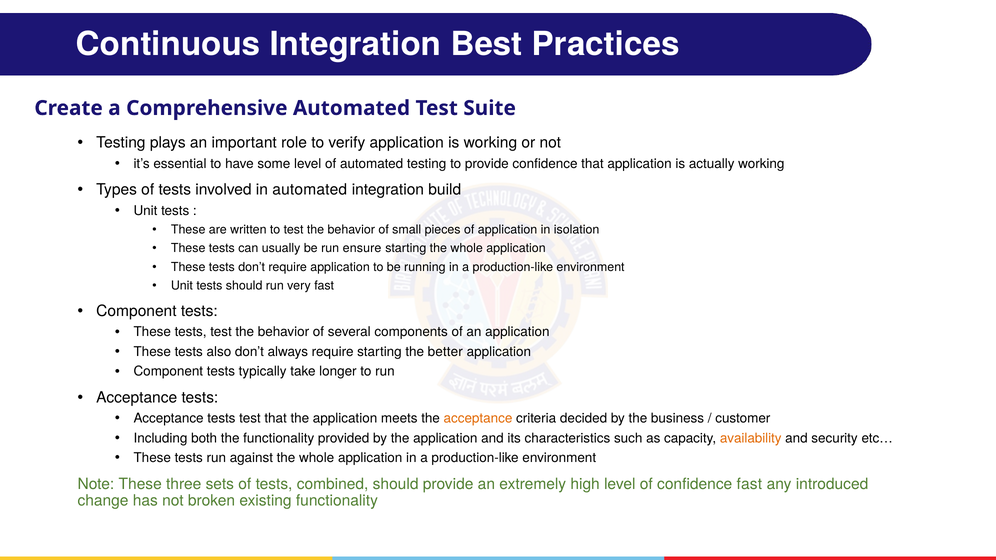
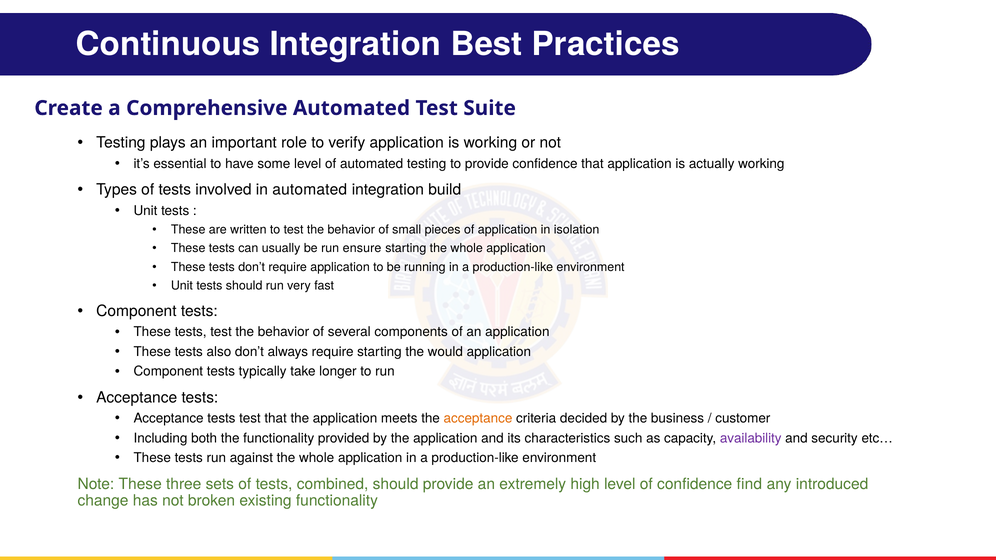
better: better -> would (445, 352)
availability colour: orange -> purple (751, 438)
confidence fast: fast -> find (749, 484)
